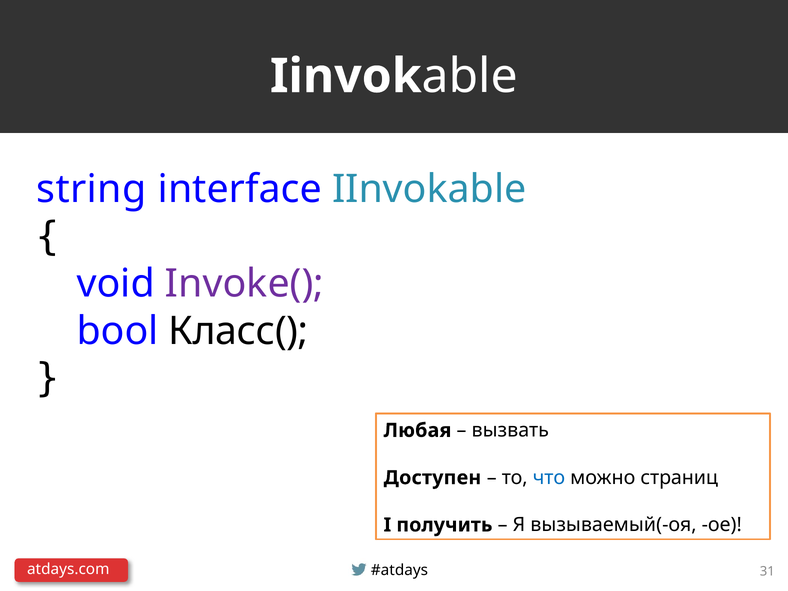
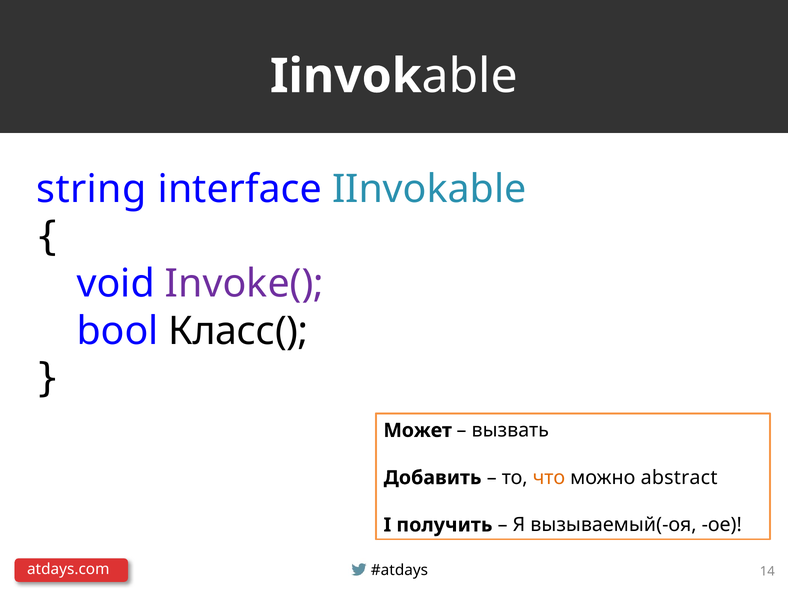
Любая: Любая -> Может (418, 430)
Доступен: Доступен -> Добавить (433, 478)
что colour: blue -> orange (549, 478)
страниц: страниц -> abstract (679, 478)
31: 31 -> 14 (767, 571)
